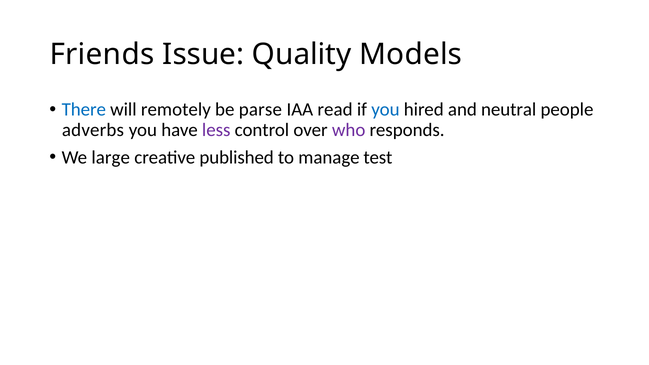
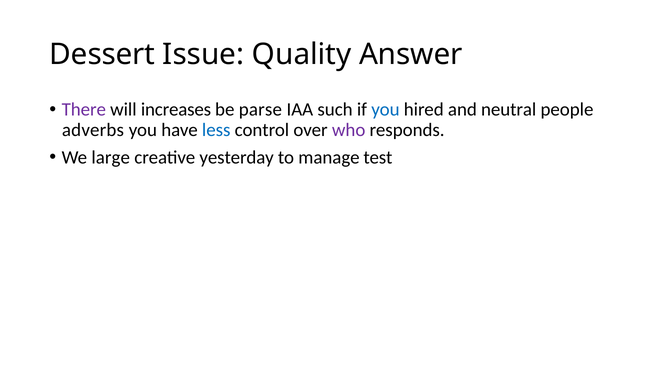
Friends: Friends -> Dessert (102, 55)
Models: Models -> Answer (411, 55)
There colour: blue -> purple (84, 110)
remotely: remotely -> increases (176, 110)
read: read -> such (335, 110)
less colour: purple -> blue (216, 130)
published: published -> yesterday (237, 157)
